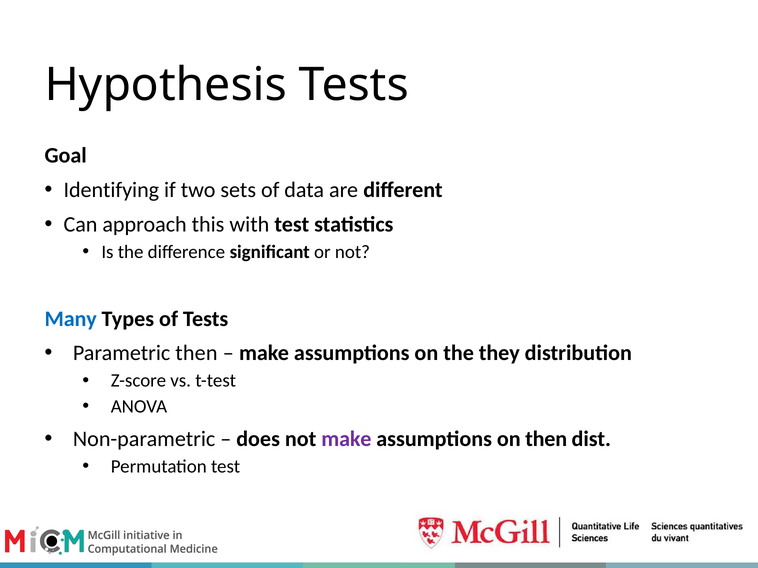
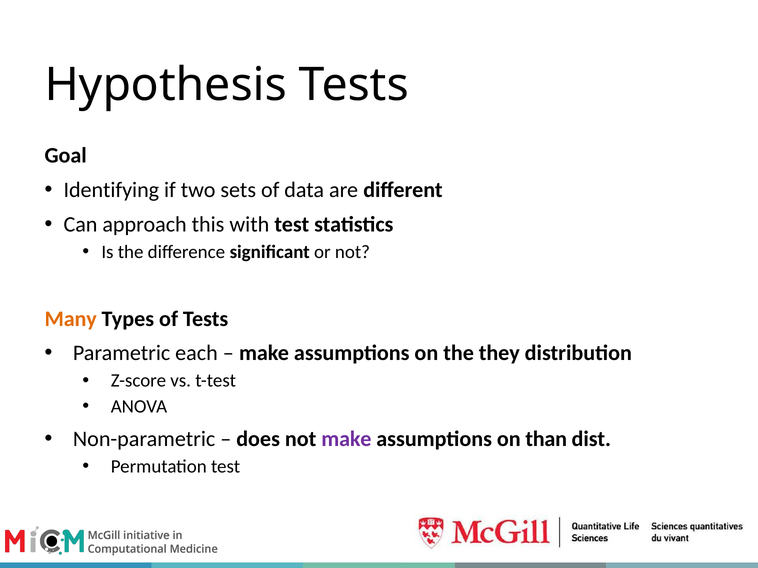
Many colour: blue -> orange (71, 319)
Parametric then: then -> each (197, 353)
on then: then -> than (546, 439)
